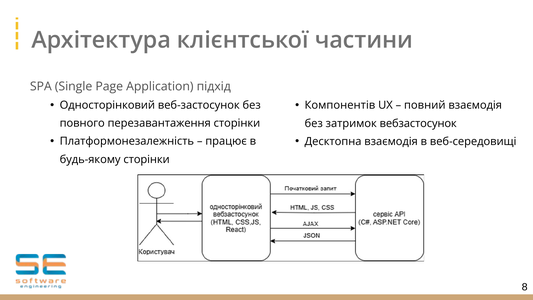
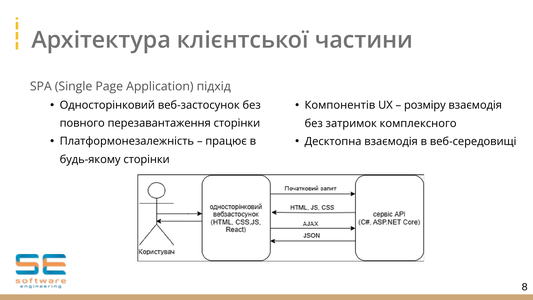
повний: повний -> розміру (425, 105)
вебзастосунок: вебзастосунок -> комплексного (418, 123)
